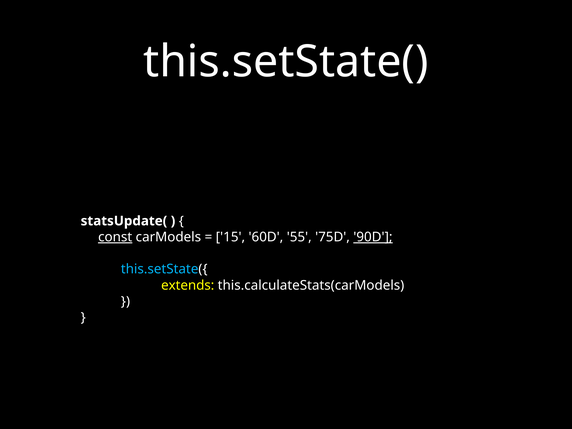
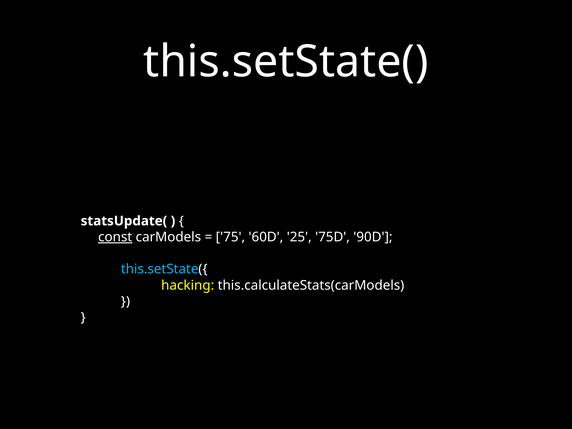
15: 15 -> 75 (230, 237)
55: 55 -> 25 (299, 237)
90D underline: present -> none (373, 237)
extends: extends -> hacking (188, 285)
